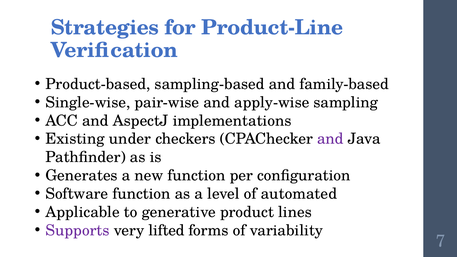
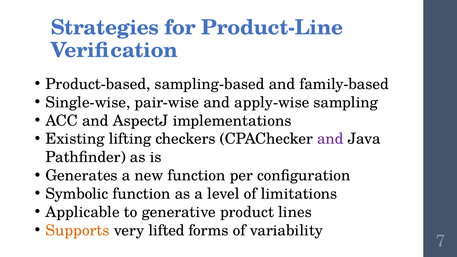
under: under -> lifting (130, 139)
Software: Software -> Symbolic (77, 194)
automated: automated -> limitations (299, 194)
Supports colour: purple -> orange (78, 230)
